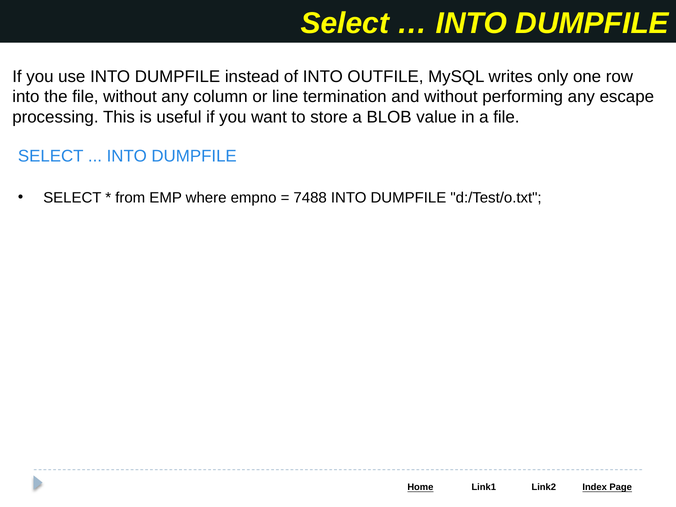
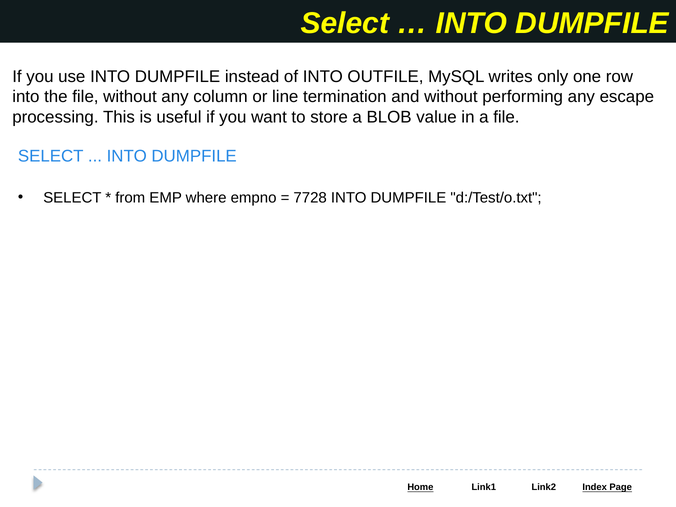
7488: 7488 -> 7728 (310, 198)
